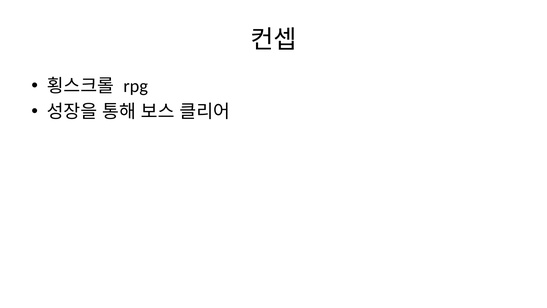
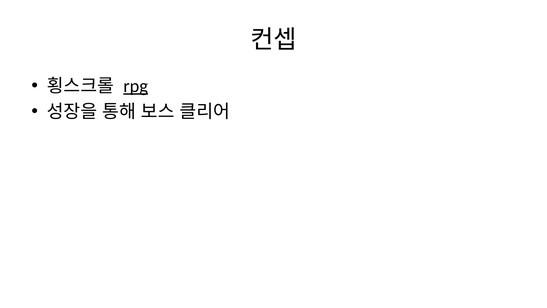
rpg underline: none -> present (136, 86)
